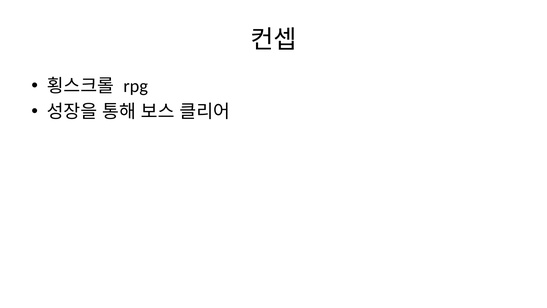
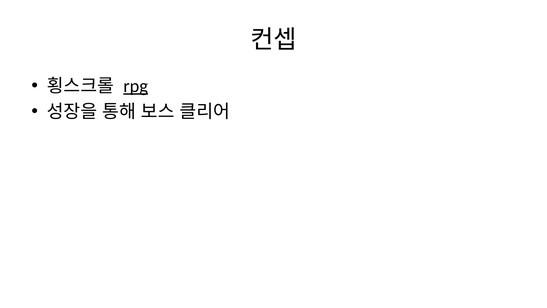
rpg underline: none -> present (136, 86)
